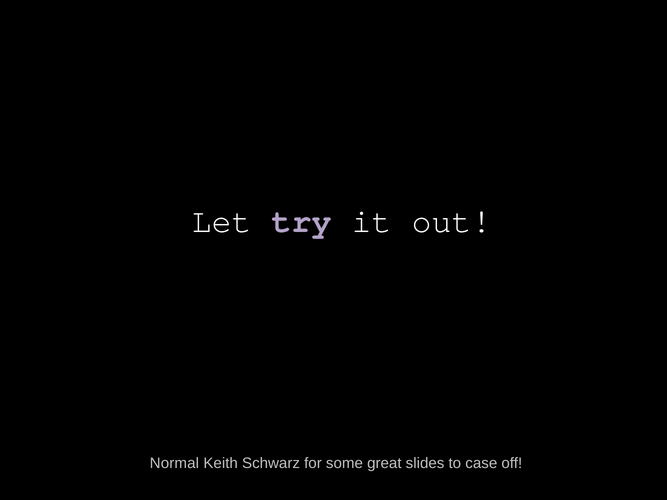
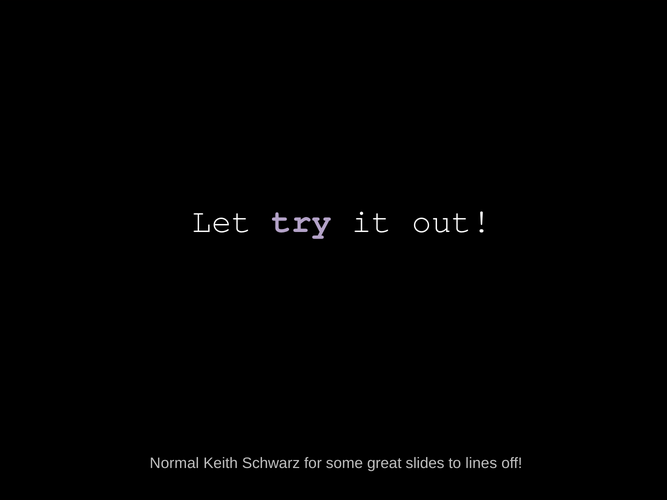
case: case -> lines (481, 463)
